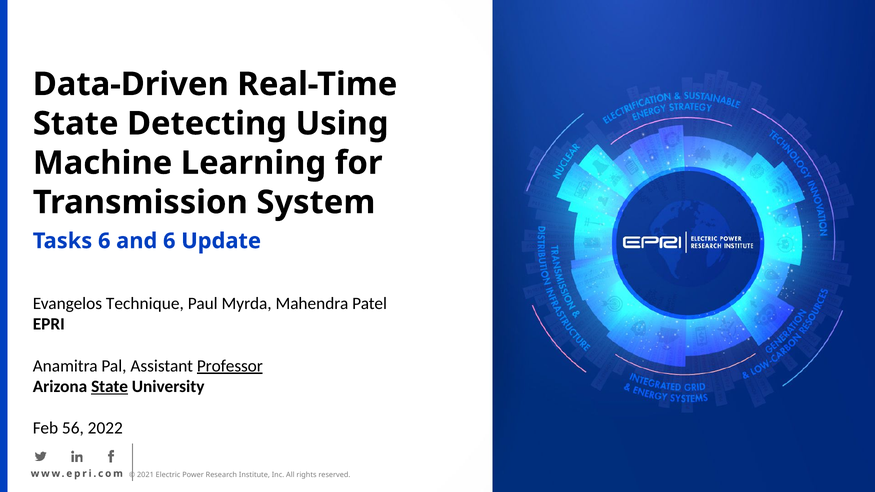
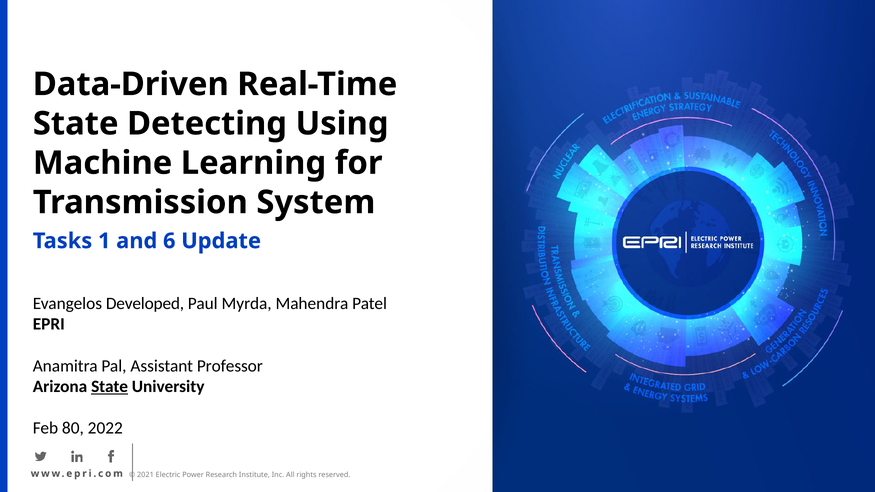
Tasks 6: 6 -> 1 (104, 241)
Technique: Technique -> Developed (145, 304)
Professor underline: present -> none (230, 366)
56: 56 -> 80 (73, 428)
